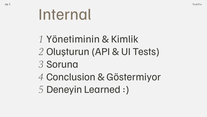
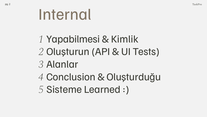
Yönetiminin: Yönetiminin -> Yapabilmesi (73, 39)
Soruna: Soruna -> Alanlar (62, 64)
Göstermiyor: Göstermiyor -> Oluşturduğu (134, 77)
Deneyin: Deneyin -> Sisteme (64, 89)
